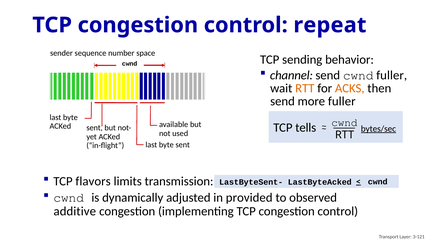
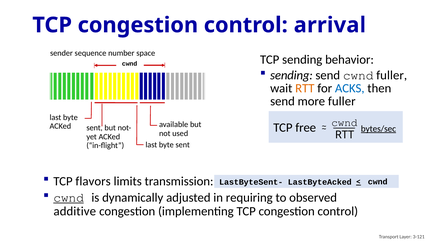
repeat: repeat -> arrival (330, 25)
channel: channel -> sending (291, 75)
ACKS colour: orange -> blue (350, 88)
tells: tells -> free (306, 128)
cwnd underline: none -> present (69, 198)
provided: provided -> requiring (249, 198)
